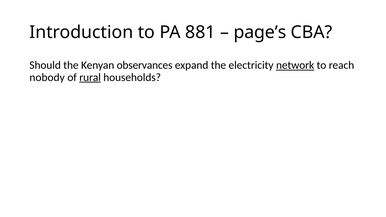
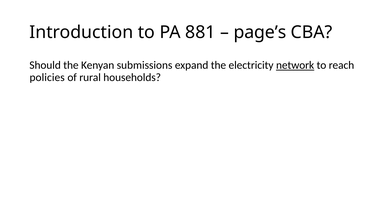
observances: observances -> submissions (145, 65)
nobody: nobody -> policies (47, 77)
rural underline: present -> none (90, 77)
